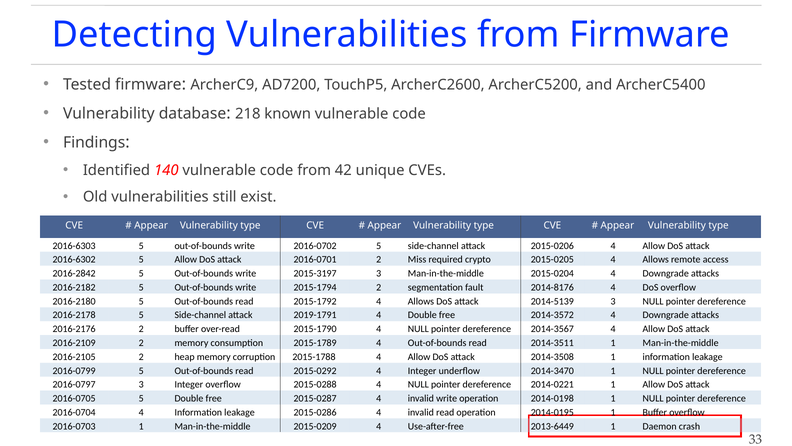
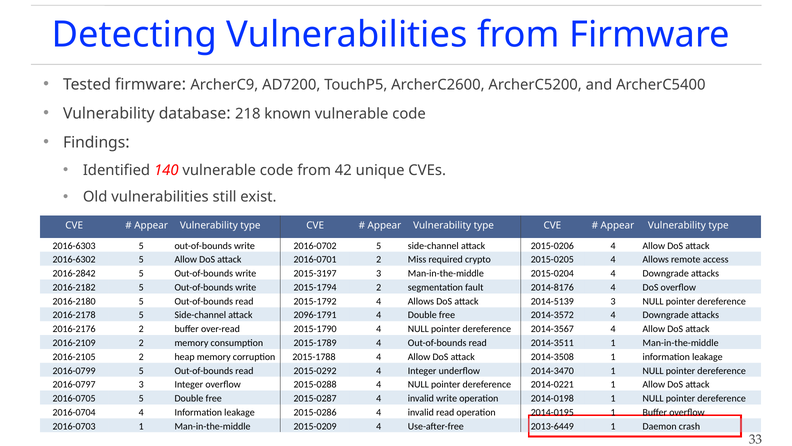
2019-1791: 2019-1791 -> 2096-1791 (315, 315)
